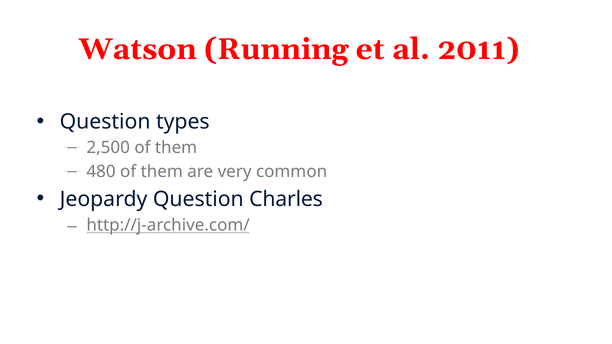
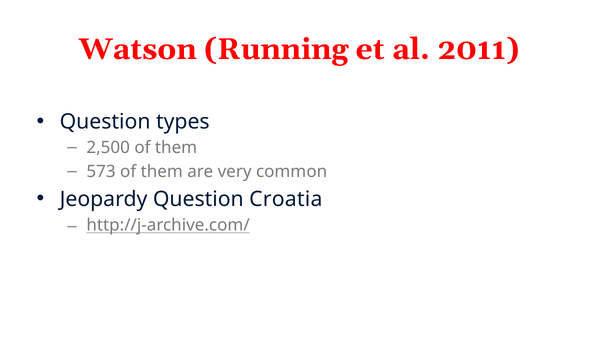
480: 480 -> 573 (101, 172)
Charles: Charles -> Croatia (286, 199)
